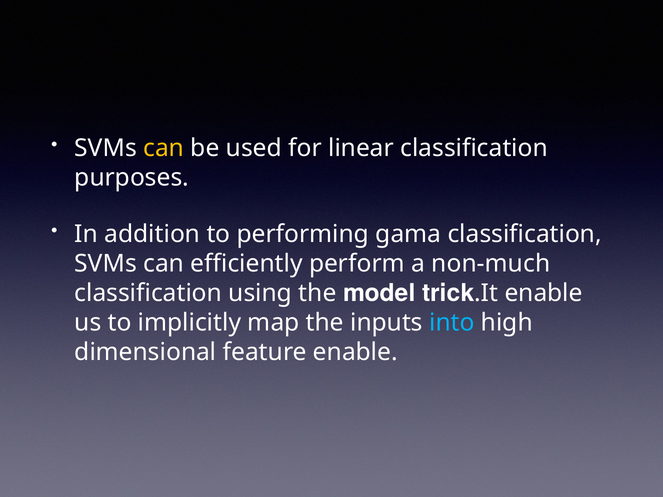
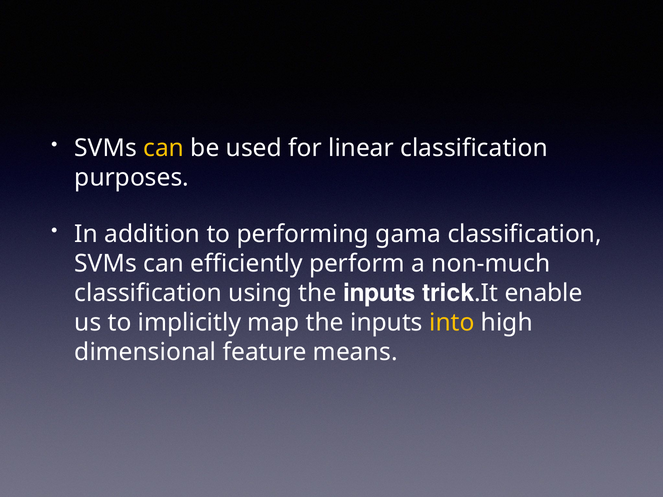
using the model: model -> inputs (379, 293)
into colour: light blue -> yellow (452, 323)
feature enable: enable -> means (355, 353)
